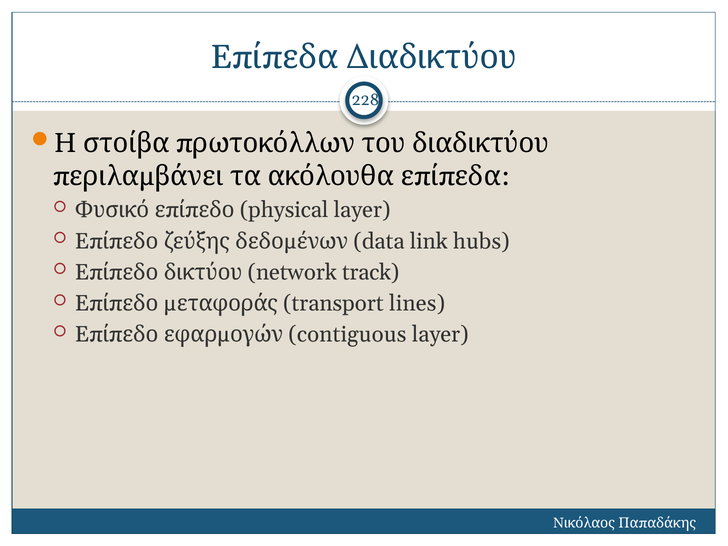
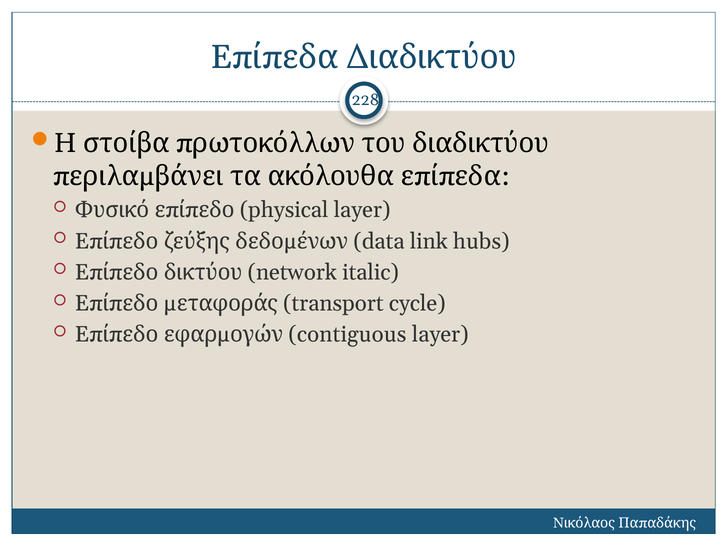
track: track -> italic (370, 272)
lines: lines -> cycle (417, 303)
